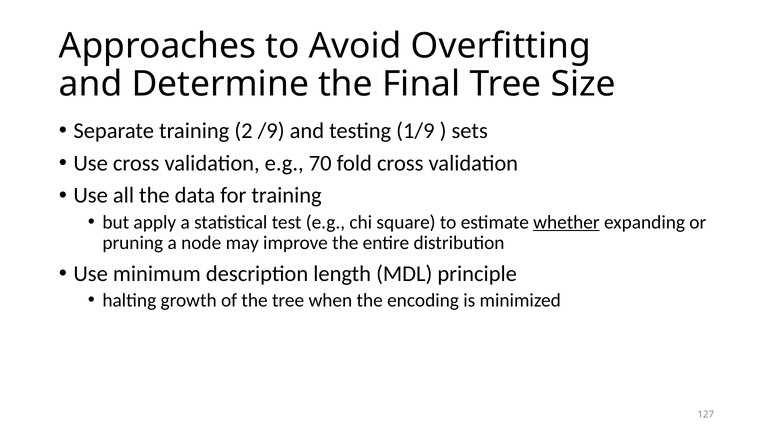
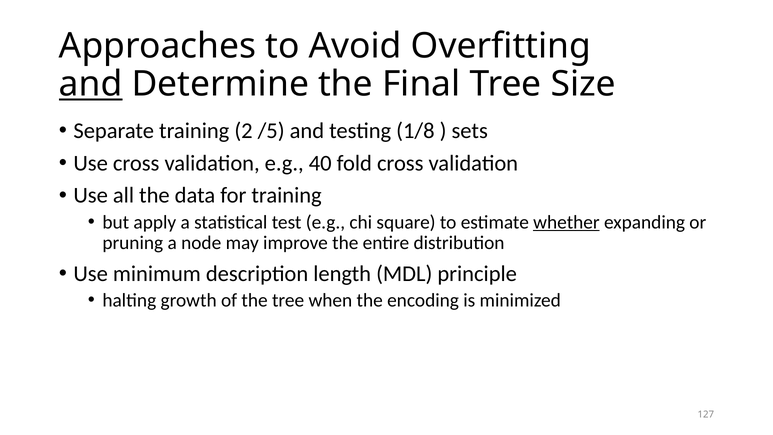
and underline: none -> present (91, 84)
/9: /9 -> /5 (271, 131)
1/9: 1/9 -> 1/8 (415, 131)
70: 70 -> 40 (320, 163)
